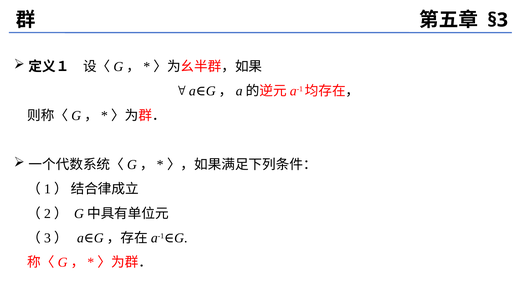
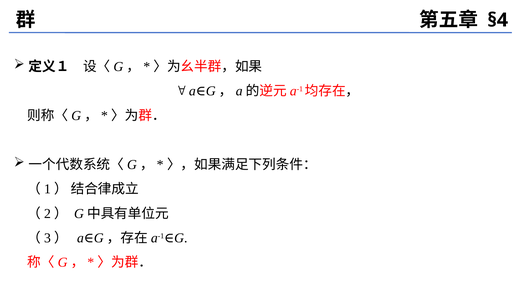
§3: §3 -> §4 (498, 20)
